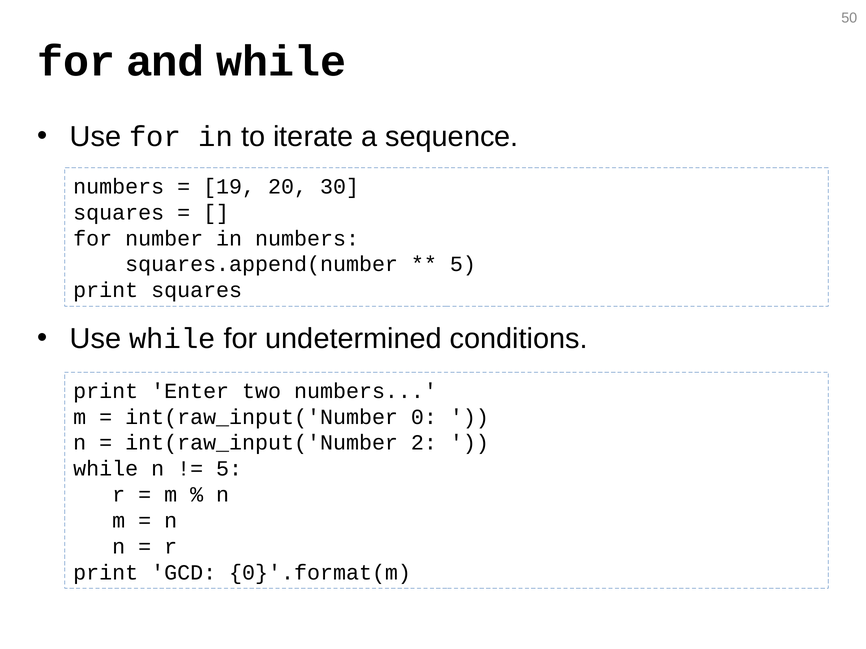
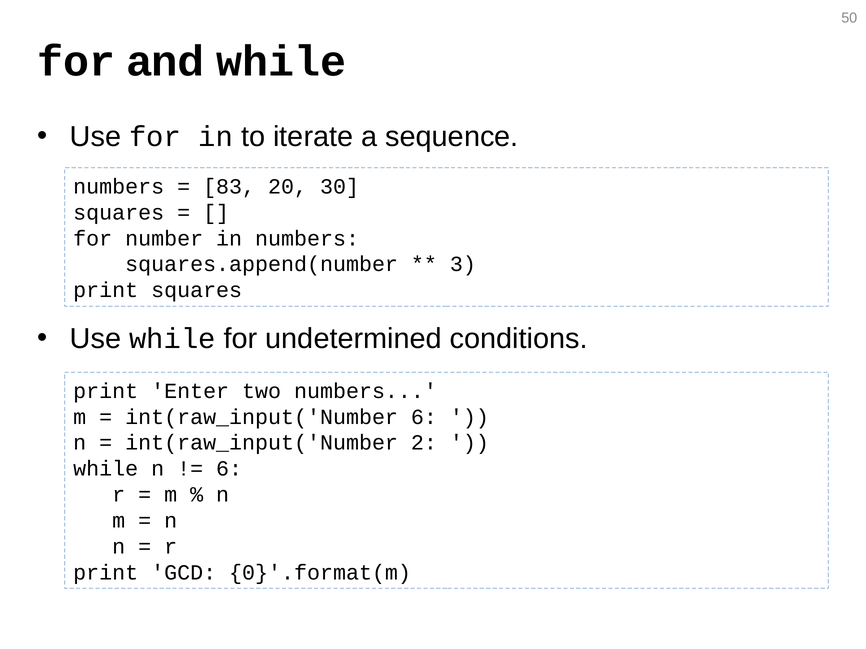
19: 19 -> 83 (229, 187)
5: 5 -> 3 (463, 265)
int(raw_input('Number 0: 0 -> 6 (424, 417)
5: 5 -> 6 (229, 469)
